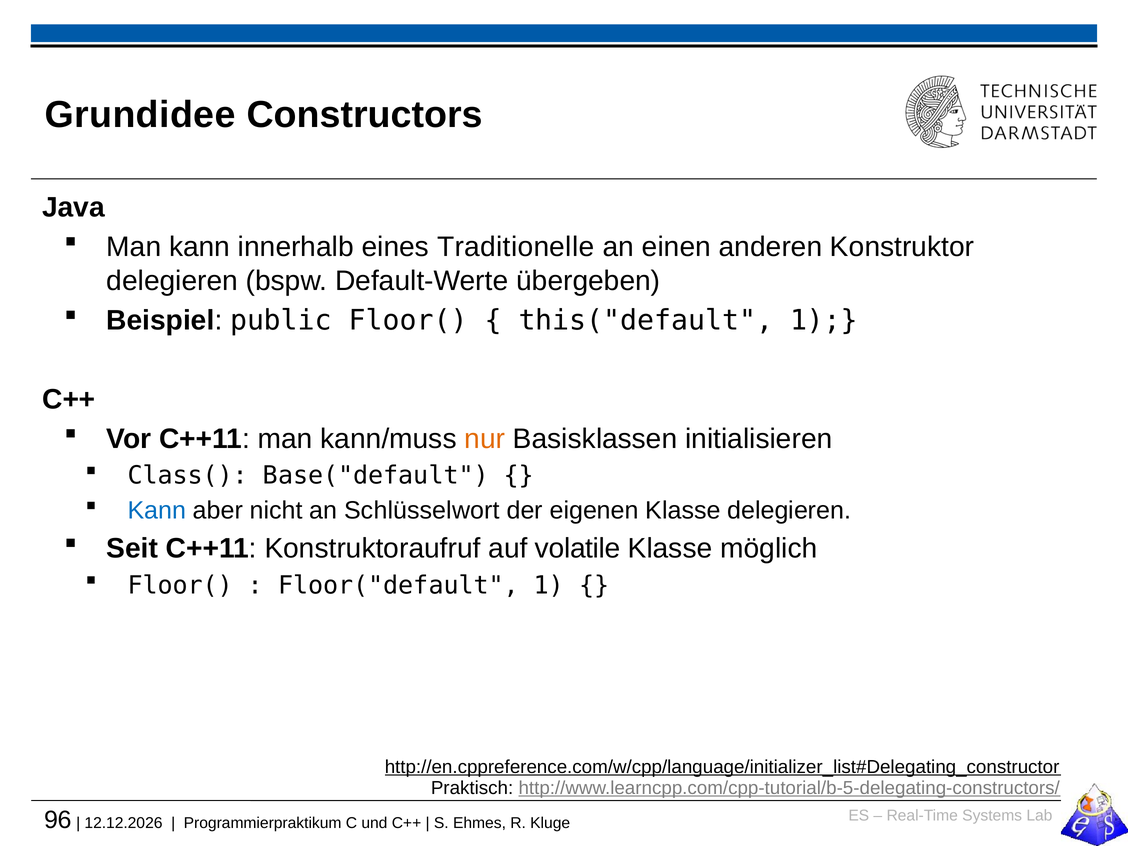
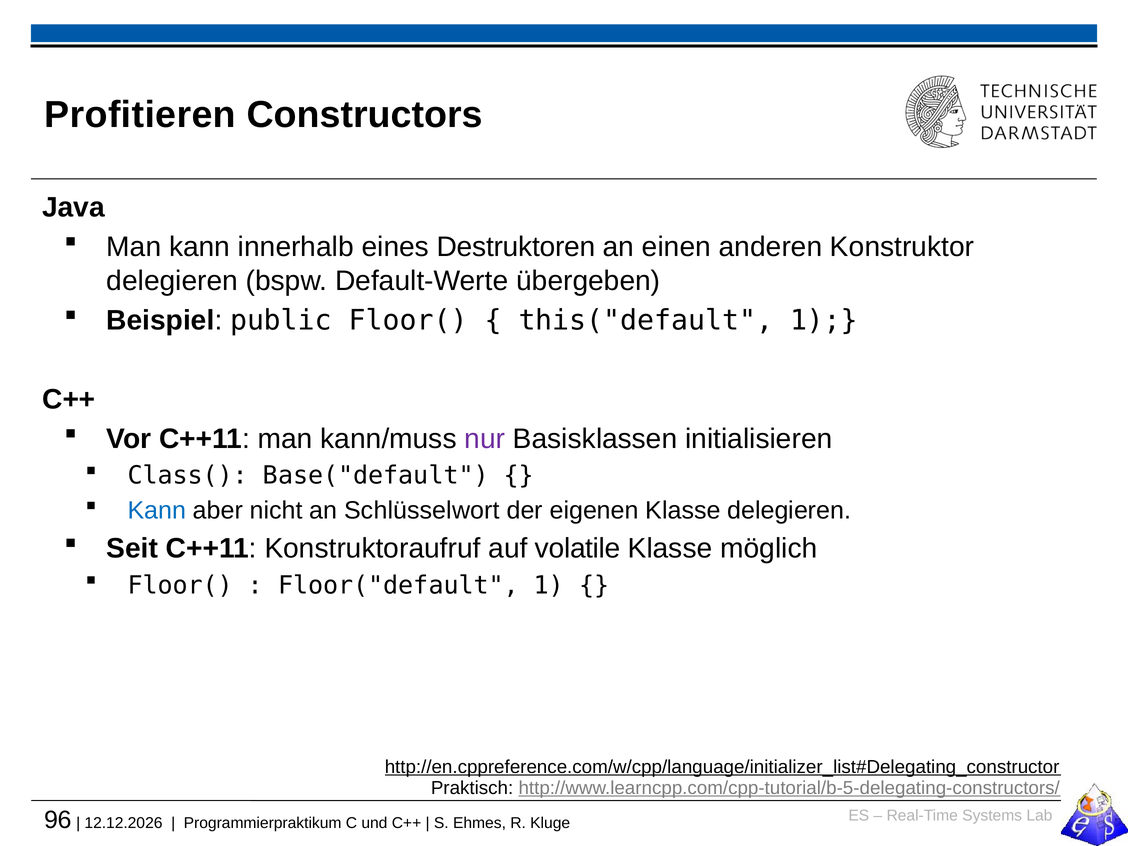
Grundidee: Grundidee -> Profitieren (140, 115)
Traditionelle: Traditionelle -> Destruktoren (516, 247)
nur colour: orange -> purple (485, 439)
